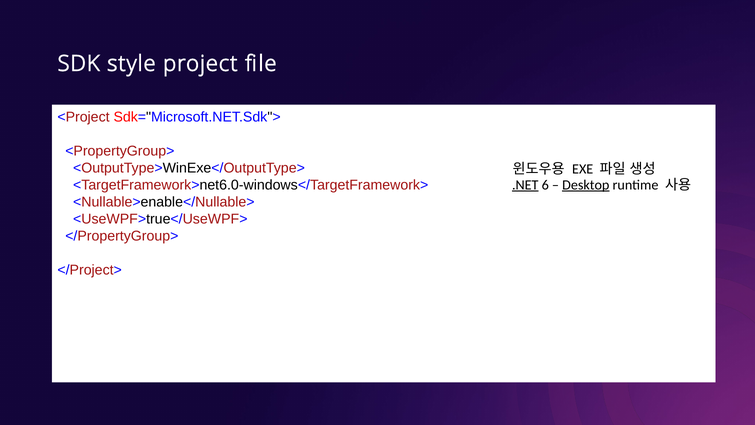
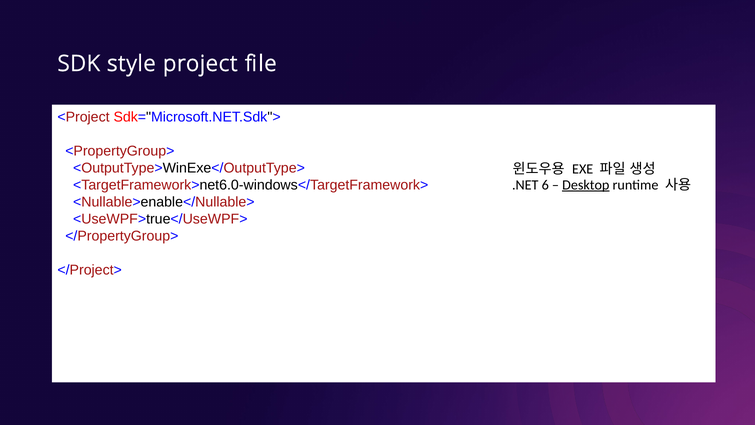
.NET underline: present -> none (525, 185)
